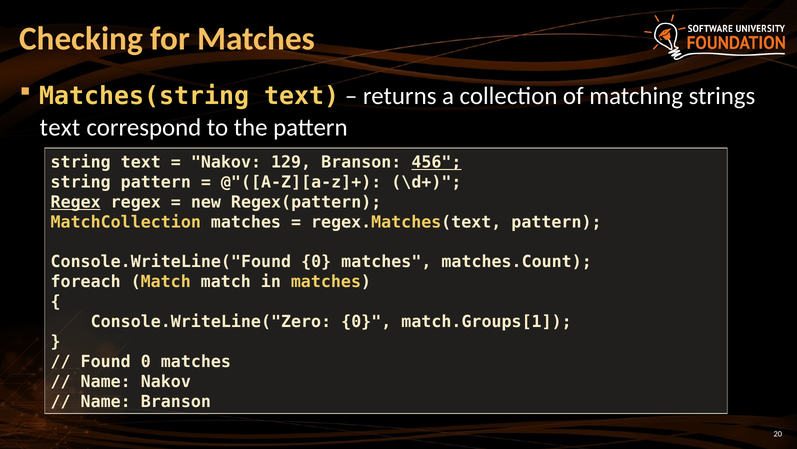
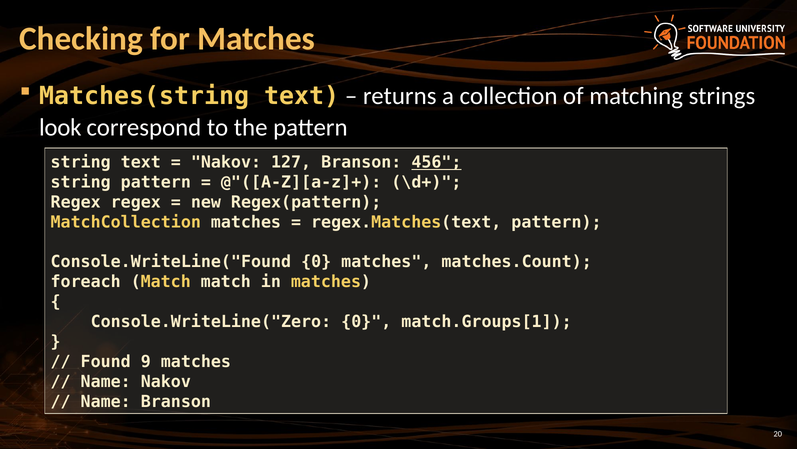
text: text -> look (60, 127)
129: 129 -> 127 (291, 162)
Regex underline: present -> none (76, 202)
Found 0: 0 -> 9 (146, 361)
